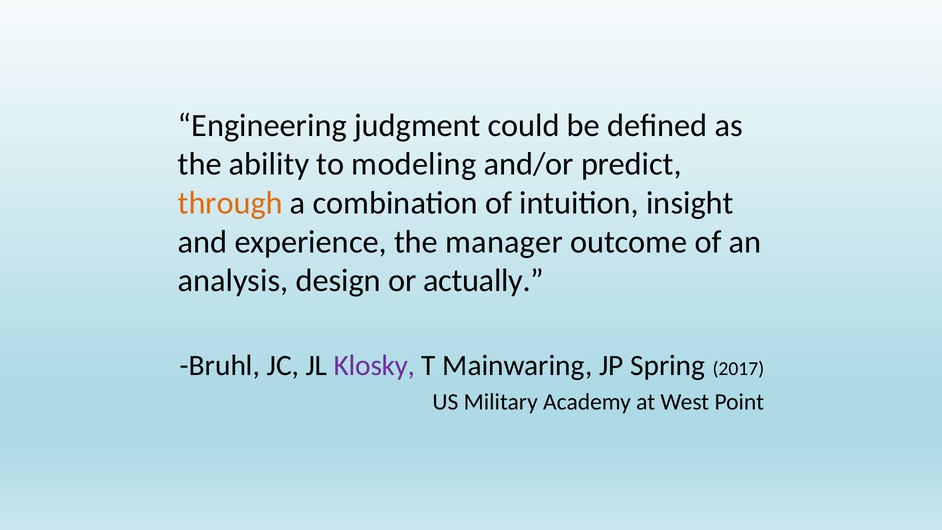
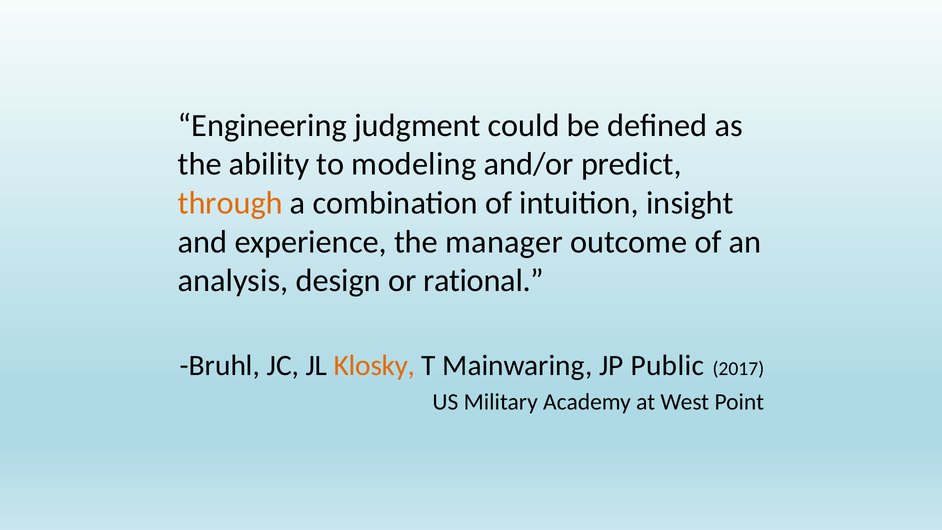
actually: actually -> rational (484, 281)
Klosky colour: purple -> orange (375, 366)
Spring: Spring -> Public (667, 366)
